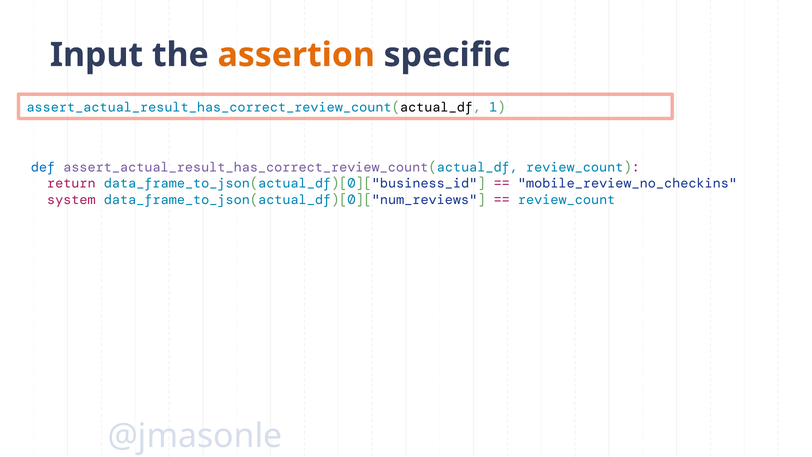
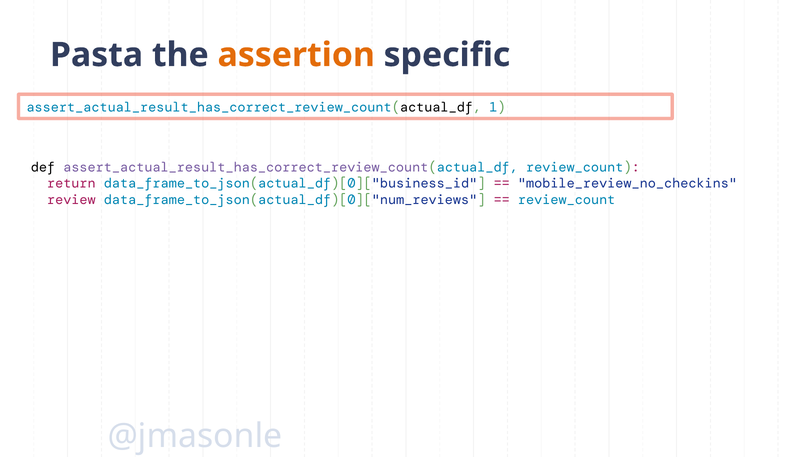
Input: Input -> Pasta (97, 55)
def colour: blue -> black (43, 167)
system: system -> review (71, 200)
